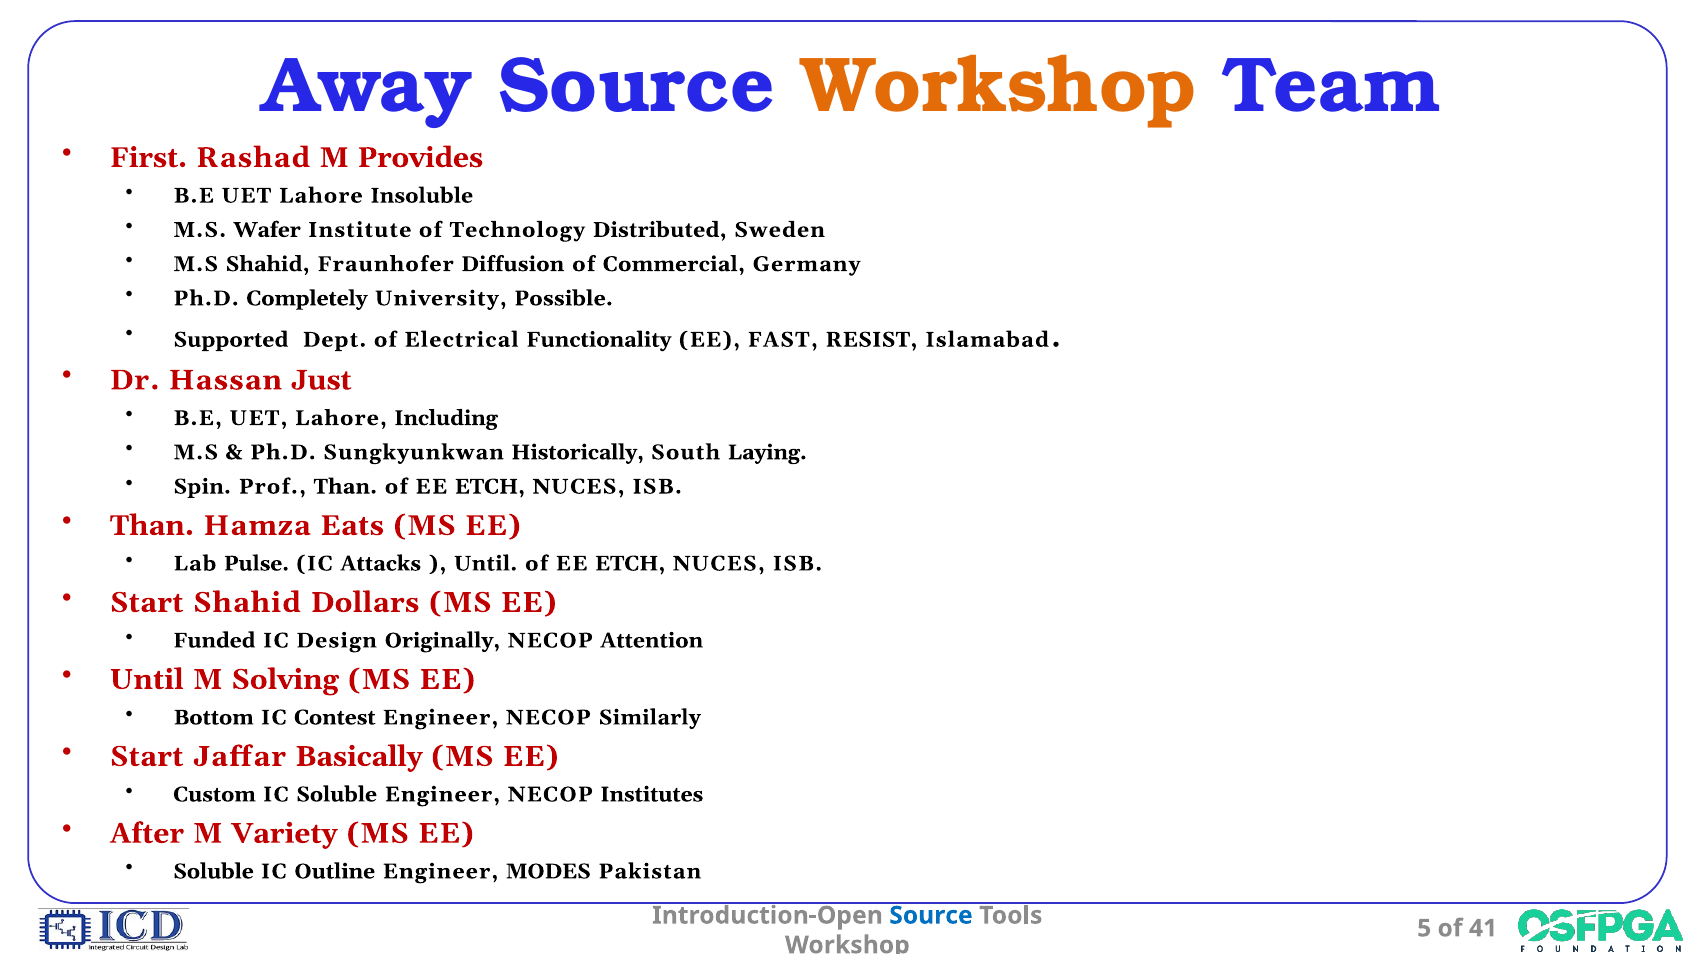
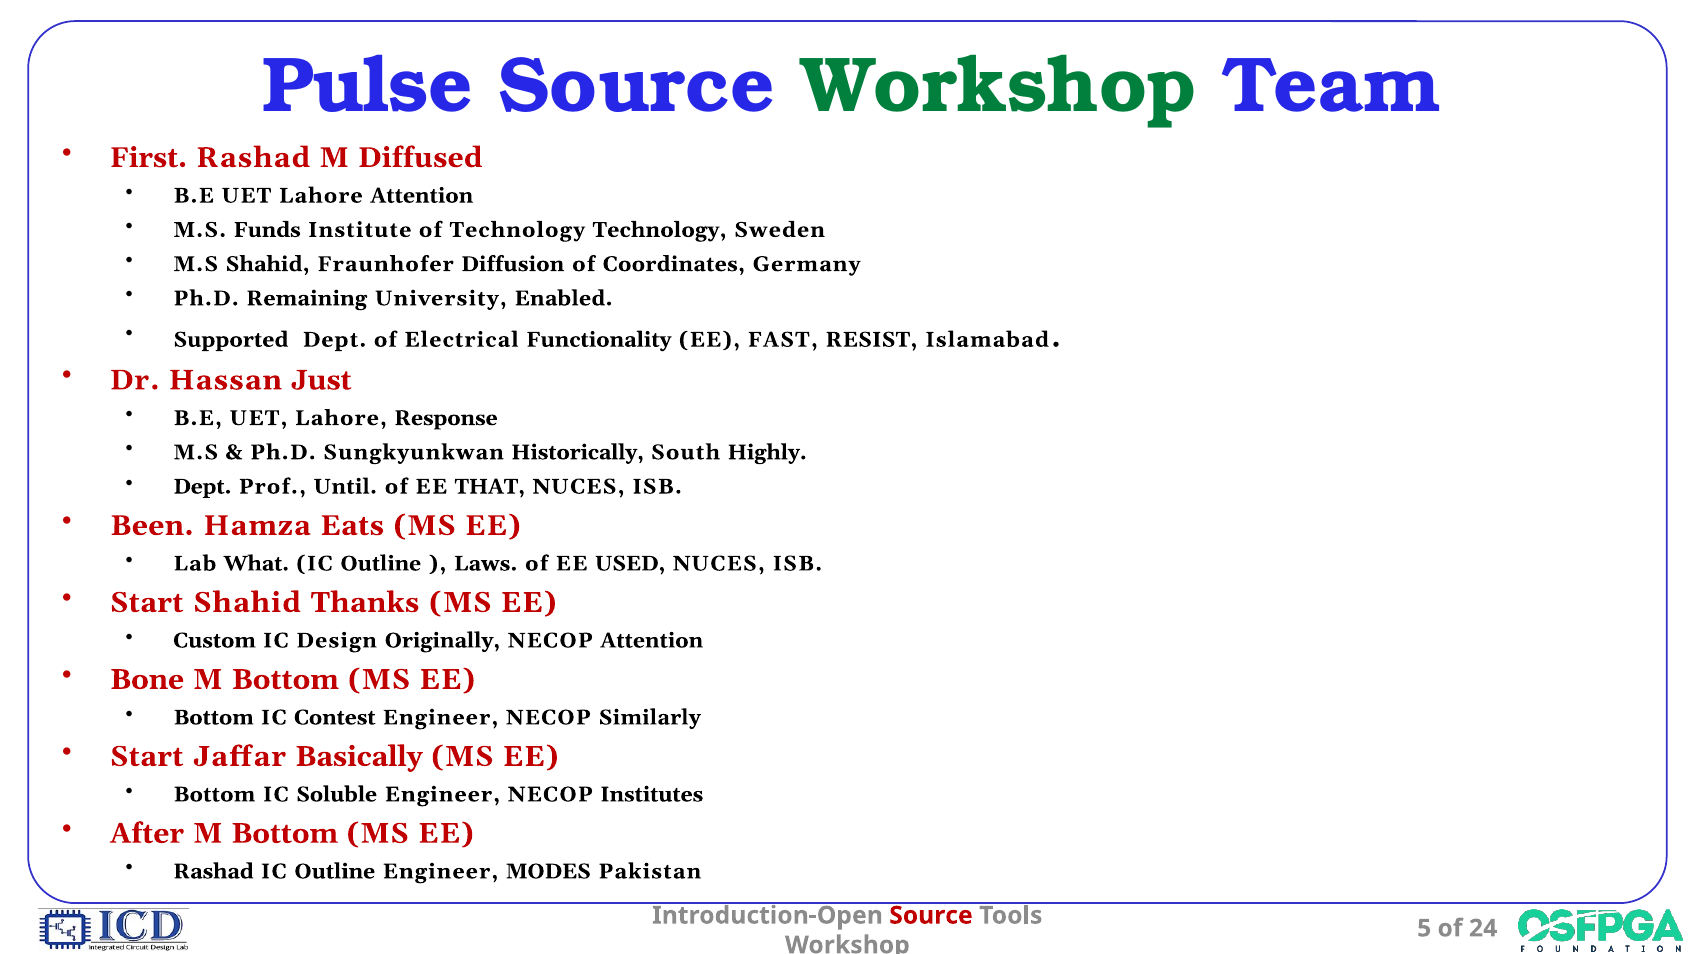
Away: Away -> Pulse (368, 85)
Workshop colour: orange -> green (999, 85)
Provides: Provides -> Diffused (420, 157)
Lahore Insoluble: Insoluble -> Attention (422, 195)
Wafer: Wafer -> Funds (267, 230)
Technology Distributed: Distributed -> Technology (660, 230)
Commercial: Commercial -> Coordinates (674, 264)
Completely: Completely -> Remaining (307, 298)
Possible: Possible -> Enabled (564, 298)
Including: Including -> Response (446, 418)
Laying: Laying -> Highly (767, 452)
Spin: Spin -> Dept (202, 486)
Prof Than: Than -> Until (345, 486)
ETCH: ETCH -> THAT (490, 486)
Than: Than -> Been (152, 525)
Pulse: Pulse -> What (256, 563)
Attacks: Attacks -> Outline (381, 563)
Until: Until -> Laws (486, 563)
ETCH: ETCH -> USED (630, 563)
Dollars: Dollars -> Thanks (365, 602)
Funded: Funded -> Custom (214, 640)
Until: Until -> Bone (147, 679)
Solving: Solving -> Bottom (285, 679)
Custom: Custom -> Bottom (214, 794)
Variety: Variety -> Bottom (285, 833)
Soluble: Soluble -> Rashad (214, 871)
Source colour: blue -> red (931, 915)
41: 41 -> 24 (1483, 928)
